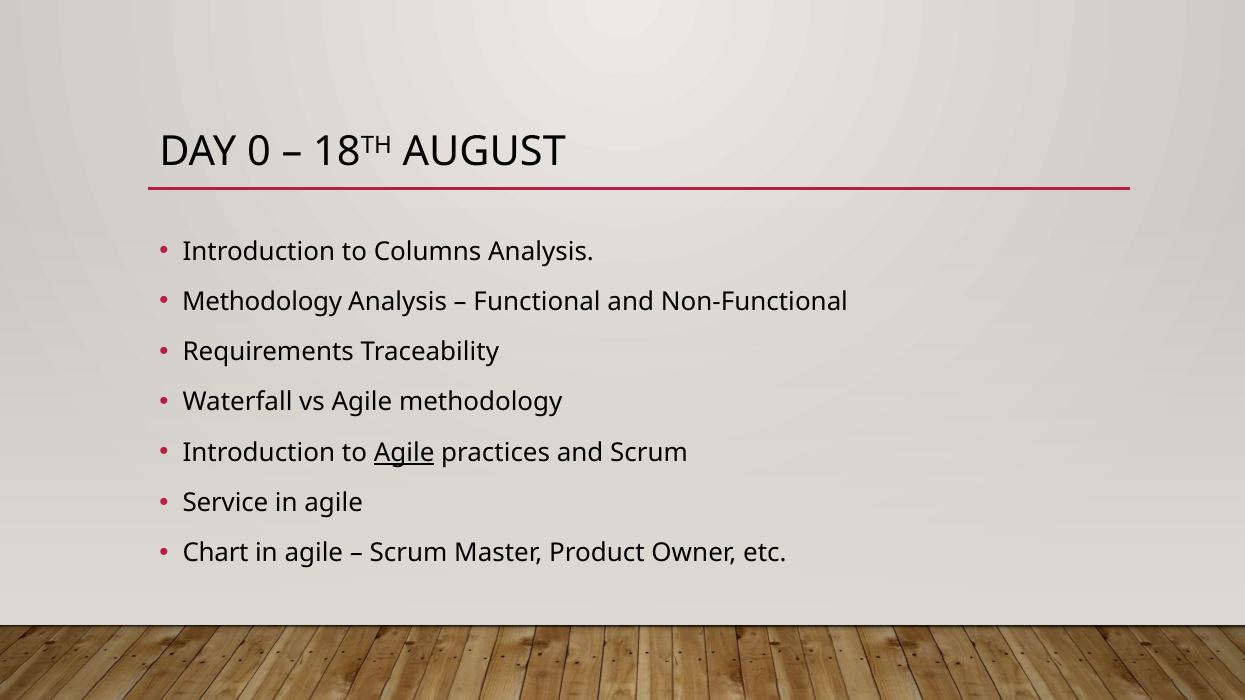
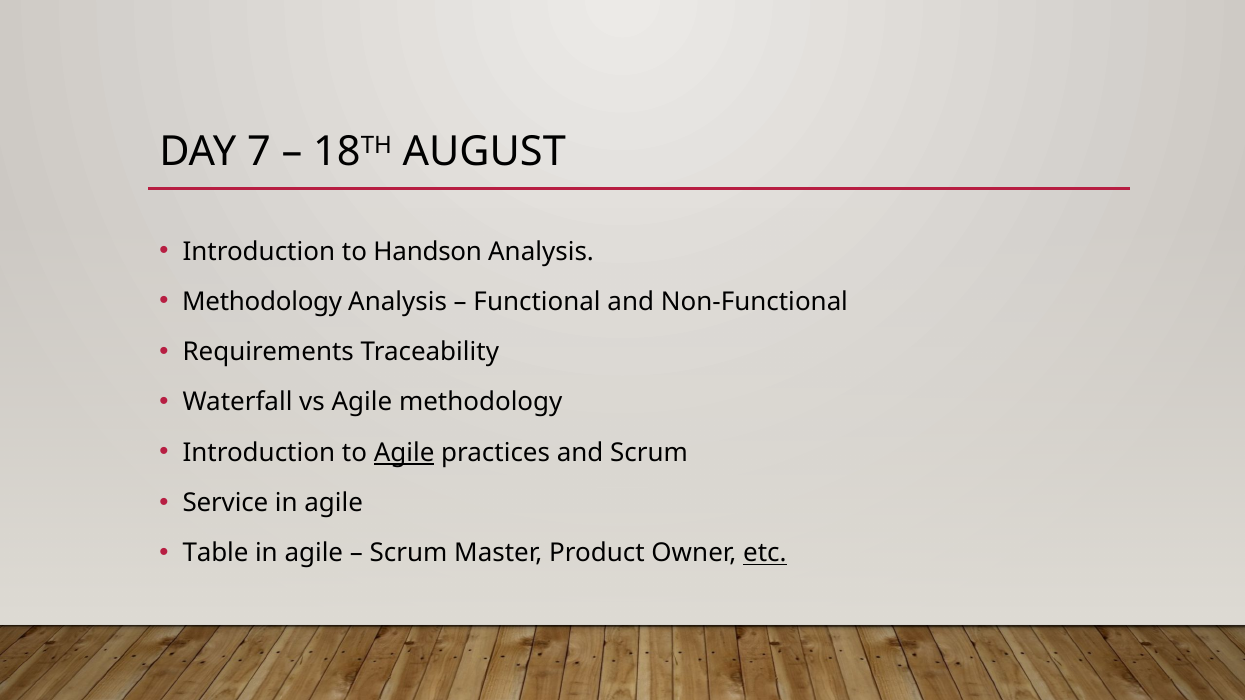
0: 0 -> 7 (259, 152)
Columns: Columns -> Handson (428, 252)
Chart: Chart -> Table (216, 554)
etc underline: none -> present (765, 554)
